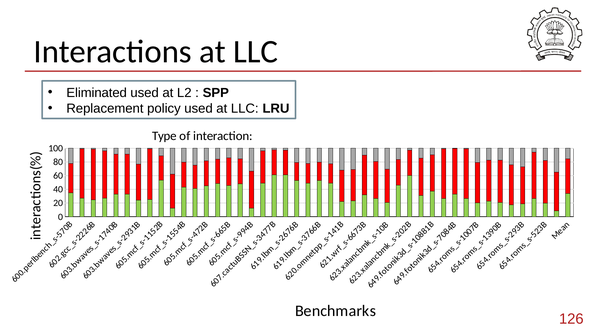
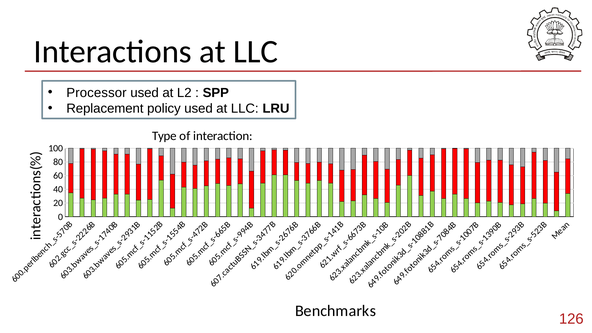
Eliminated: Eliminated -> Processor (97, 93)
